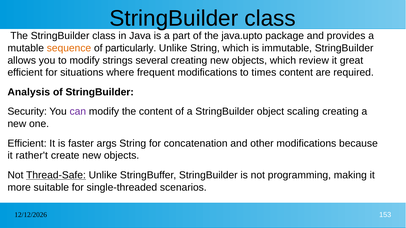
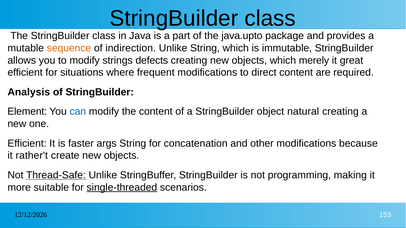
particularly: particularly -> indirection (131, 48)
several: several -> defects (152, 60)
review: review -> merely (314, 60)
times: times -> direct (264, 73)
Security: Security -> Element (27, 112)
can colour: purple -> blue (78, 112)
scaling: scaling -> natural (303, 112)
single-threaded underline: none -> present (122, 188)
